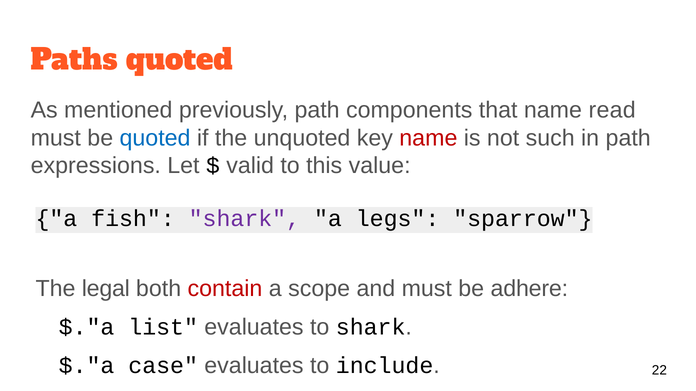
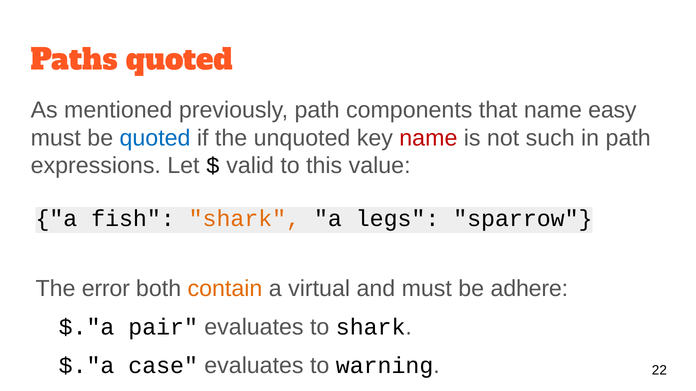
read: read -> easy (612, 110)
shark colour: purple -> orange (244, 219)
legal: legal -> error (106, 289)
contain colour: red -> orange (225, 289)
scope: scope -> virtual (319, 289)
list: list -> pair (163, 328)
include: include -> warning (385, 366)
